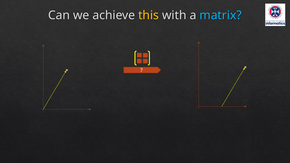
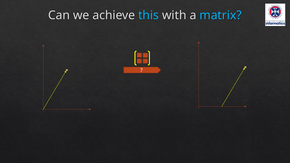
this colour: yellow -> light blue (149, 15)
